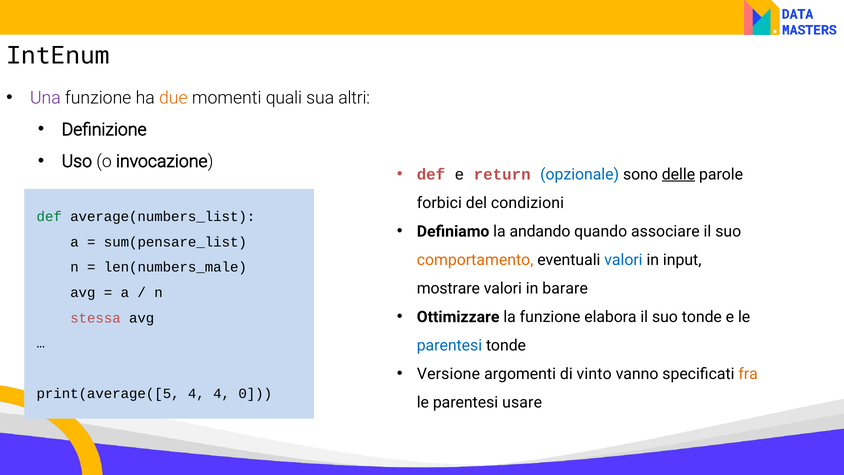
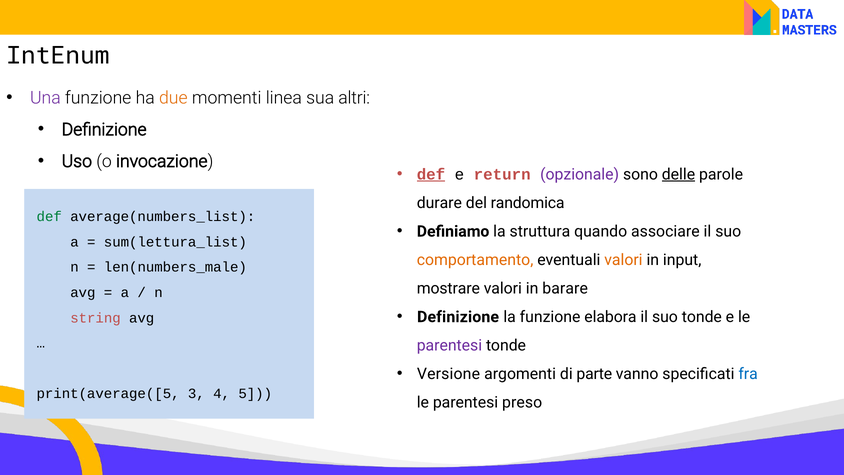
quali: quali -> linea (284, 98)
def underline: none -> present (431, 174)
opzionale colour: blue -> purple (580, 174)
forbici: forbici -> durare (439, 203)
condizioni: condizioni -> randomica (528, 203)
andando: andando -> struttura (540, 231)
sum(pensare_list: sum(pensare_list -> sum(lettura_list (175, 242)
valori colour: blue -> orange (623, 260)
Ottimizzare: Ottimizzare -> Definizione (458, 317)
stessa: stessa -> string (95, 318)
parentesi colour: blue -> purple (449, 345)
vinto: vinto -> parte (594, 374)
fra colour: orange -> blue (748, 374)
print(average([5 4: 4 -> 3 (196, 394)
0: 0 -> 5 (255, 394)
usare: usare -> preso (522, 402)
